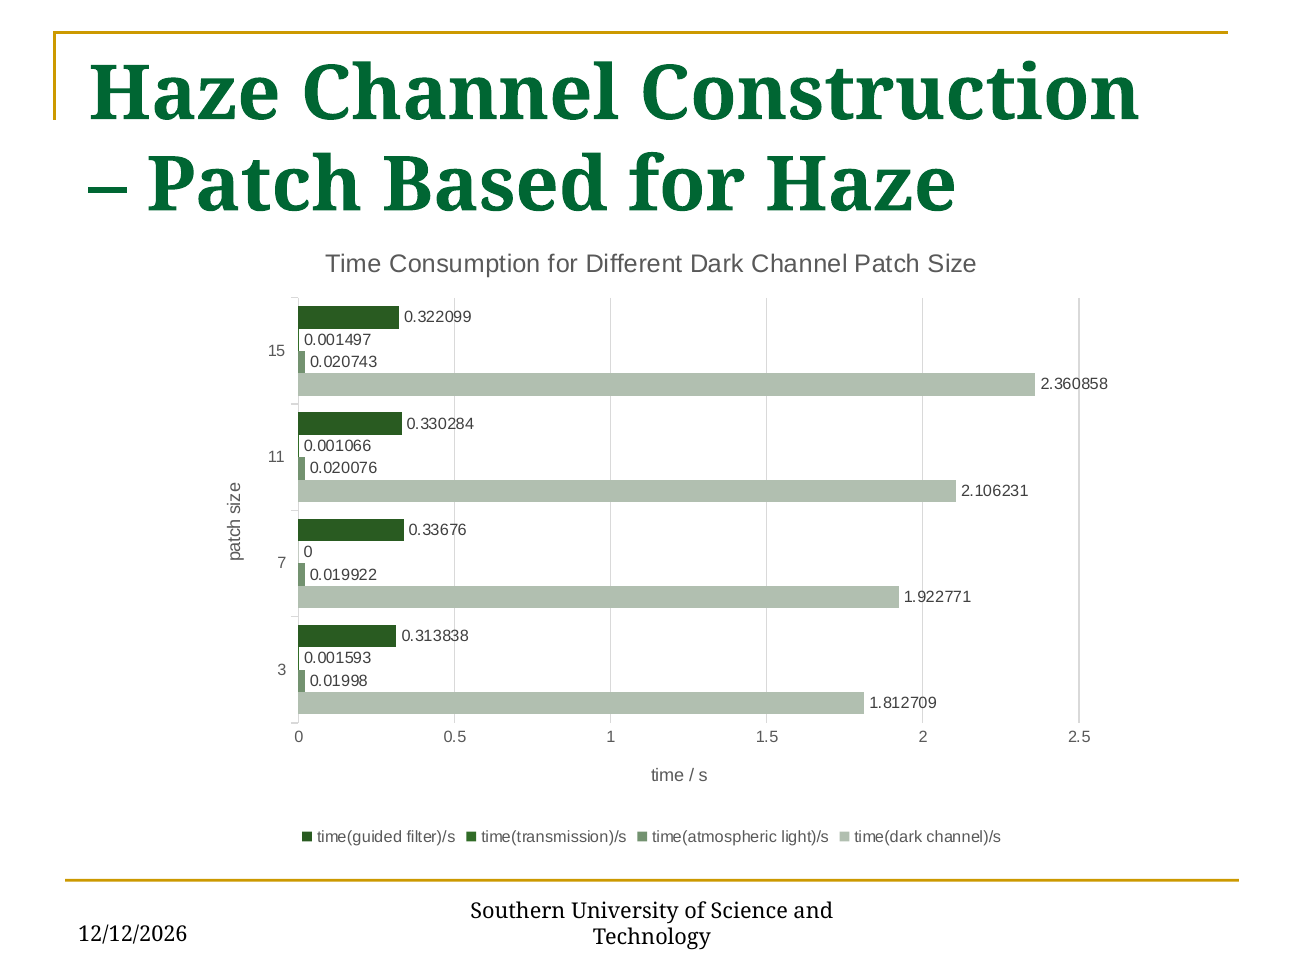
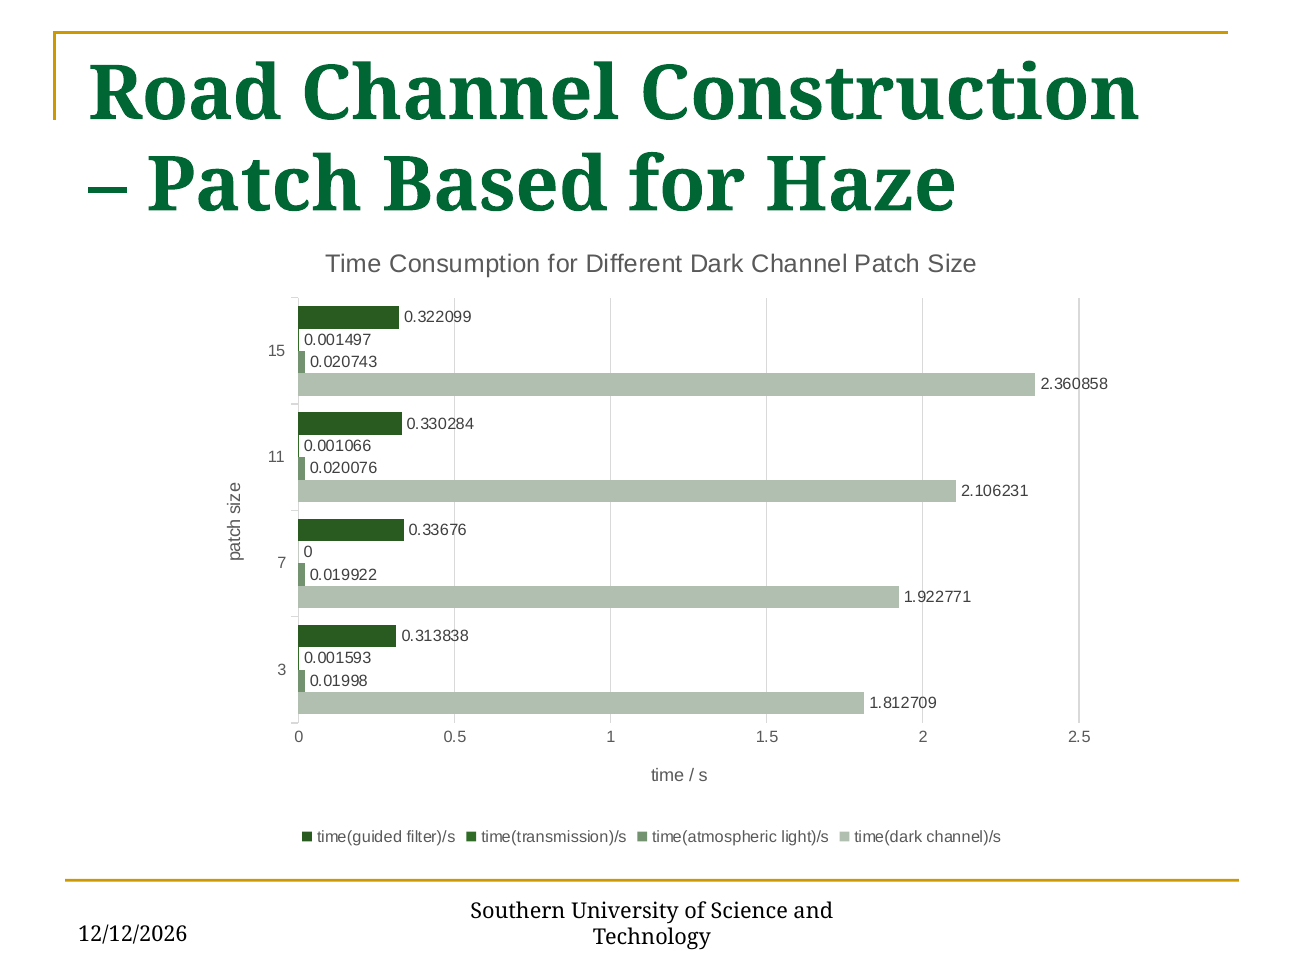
Haze: Haze -> Road (185, 94)
